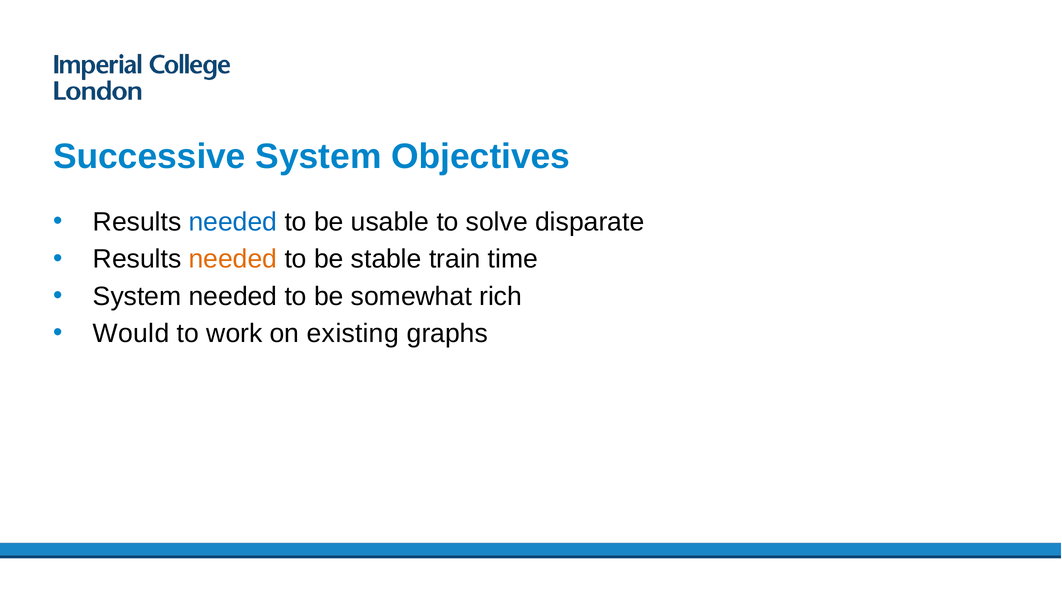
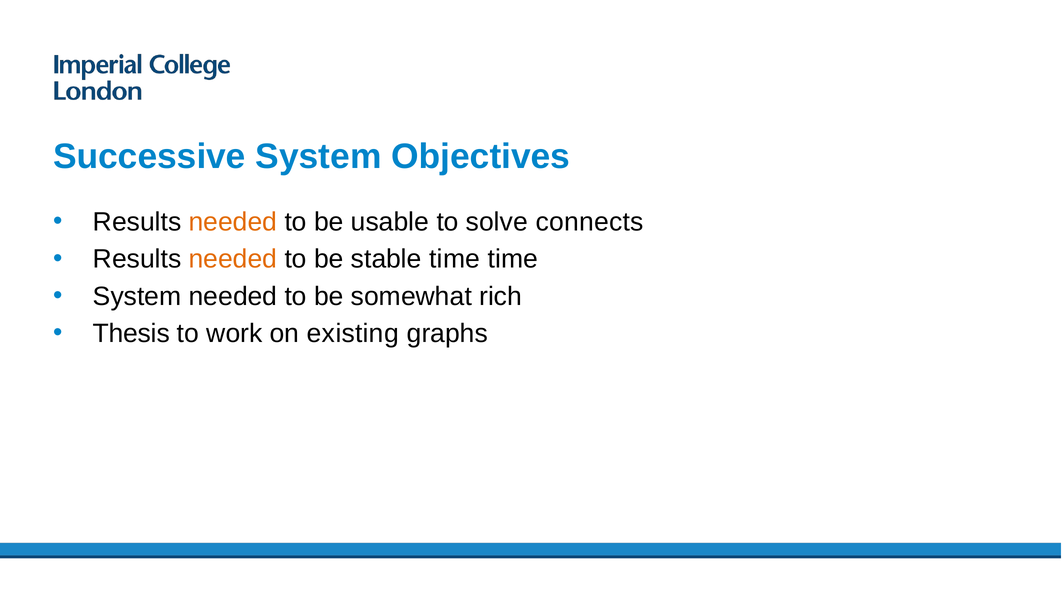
needed colour: blue -> orange (233, 222)
disparate: disparate -> connects (590, 222)
stable train: train -> time (455, 259)
Would: Would -> Thesis (131, 334)
